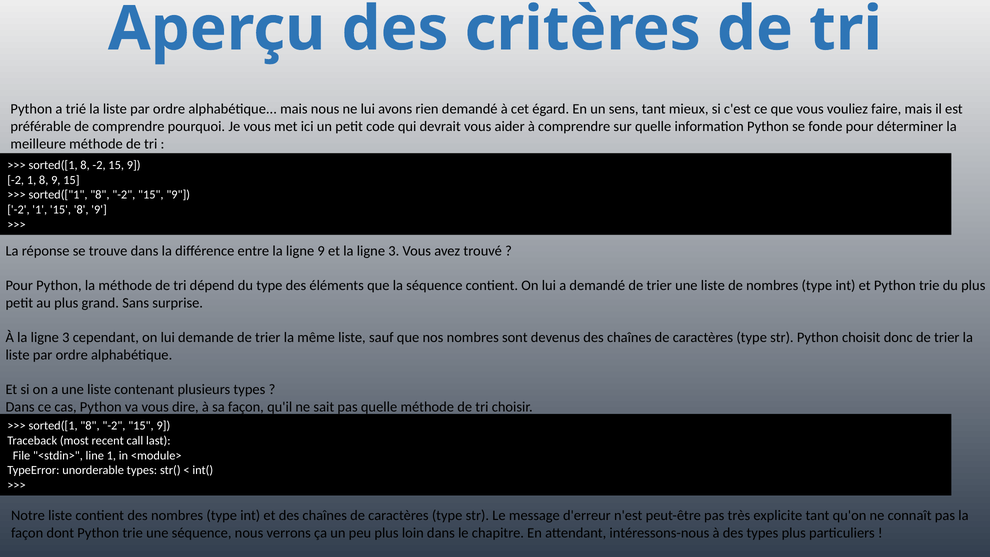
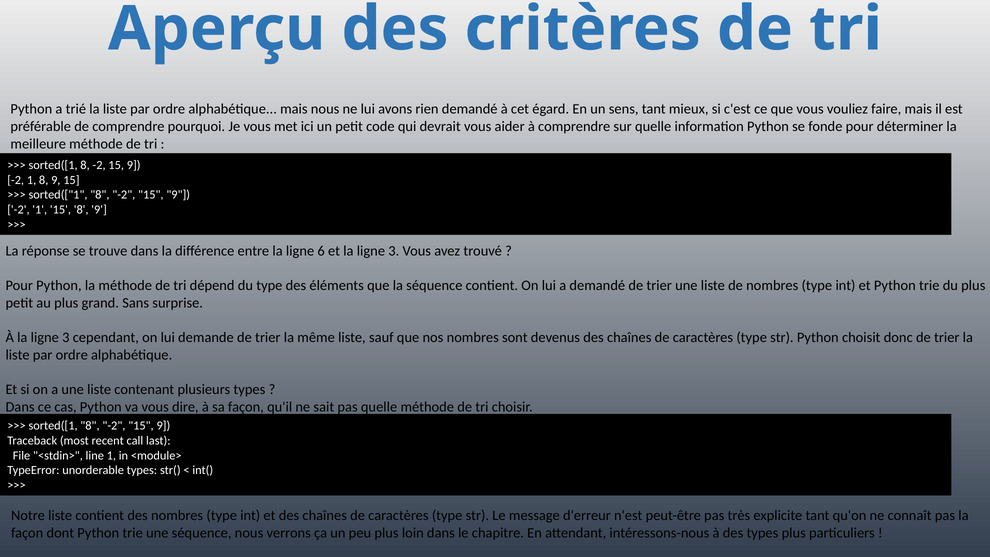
ligne 9: 9 -> 6 (321, 251)
